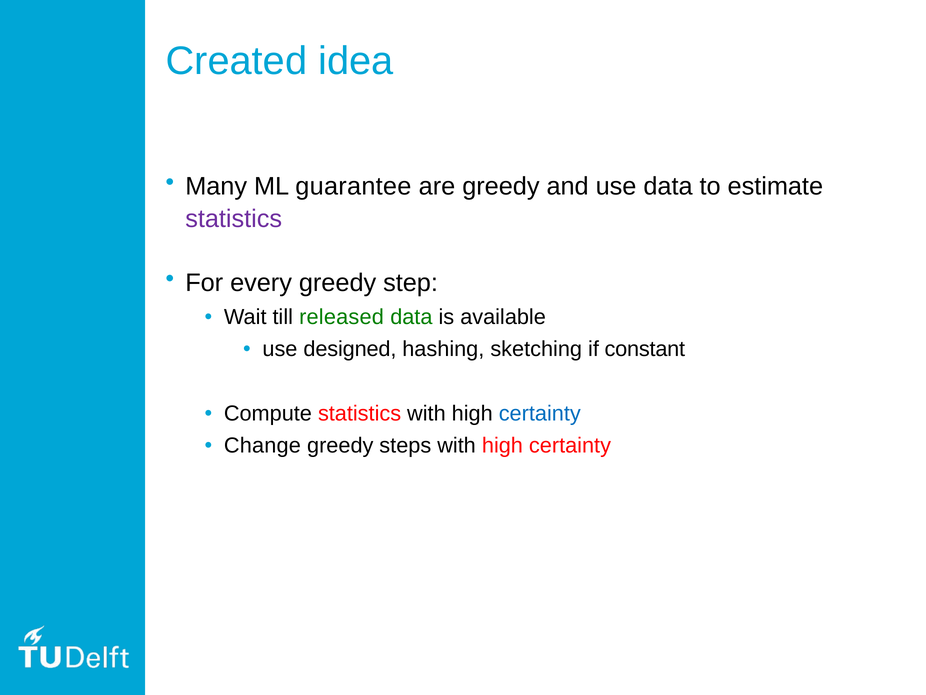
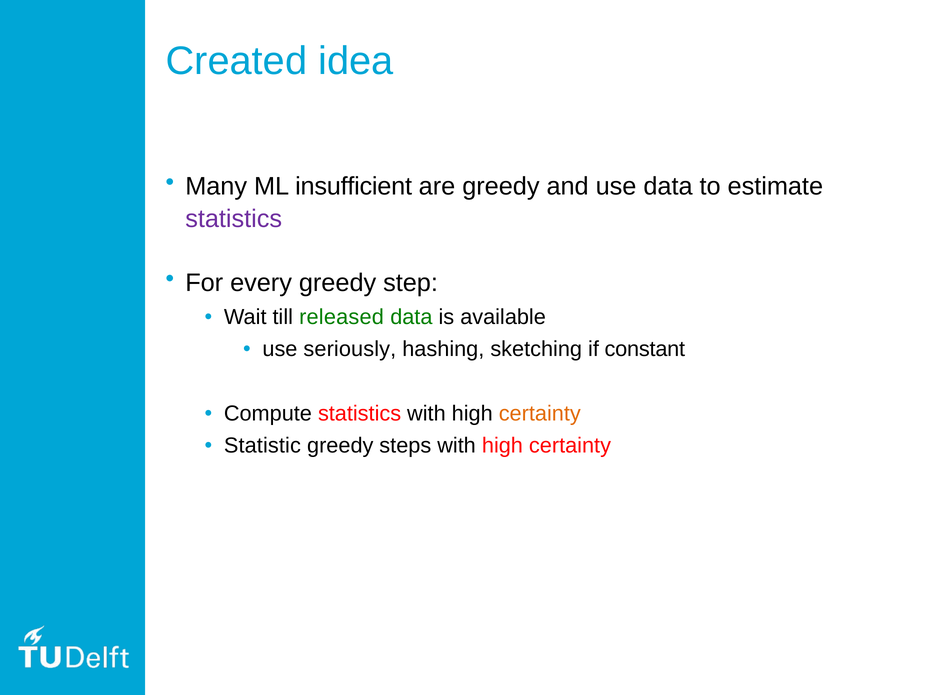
guarantee: guarantee -> insufficient (354, 186)
designed: designed -> seriously (350, 349)
certainty colour: blue -> orange (540, 413)
Change: Change -> Statistic (262, 445)
